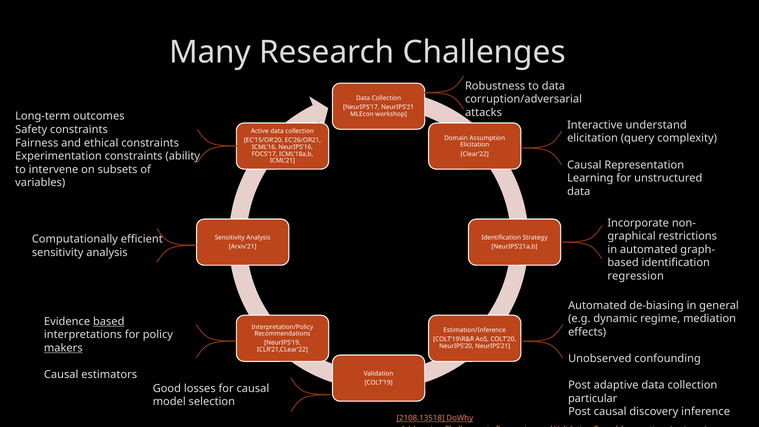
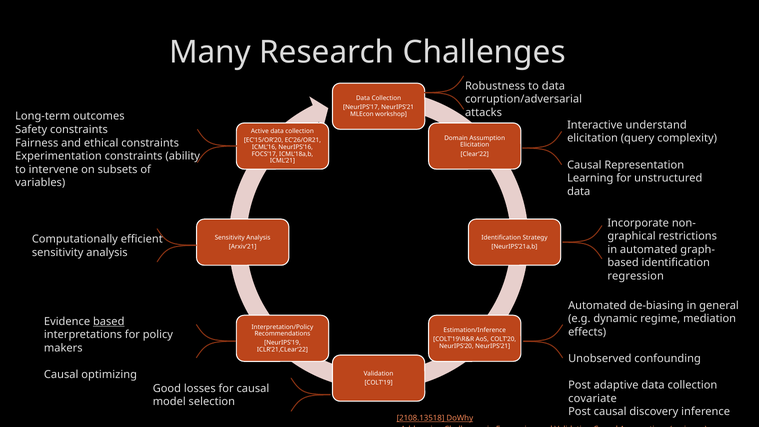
makers underline: present -> none (63, 348)
estimators: estimators -> optimizing (109, 375)
particular: particular -> covariate (593, 398)
